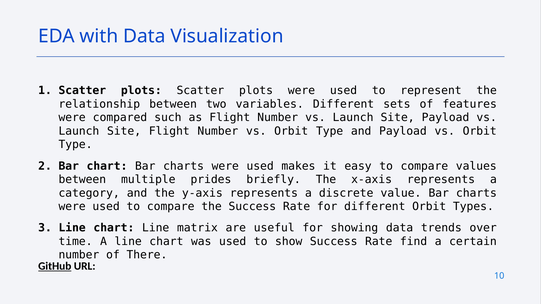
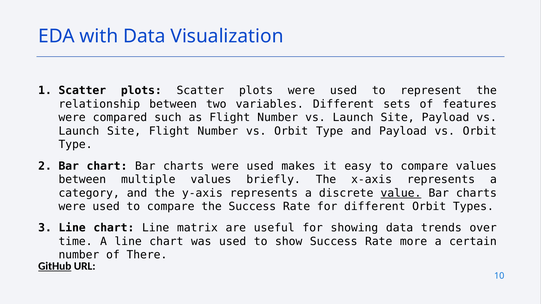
multiple prides: prides -> values (211, 180)
value underline: none -> present (401, 193)
find: find -> more (414, 242)
